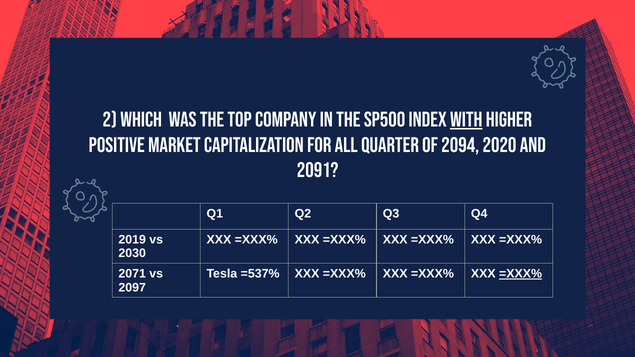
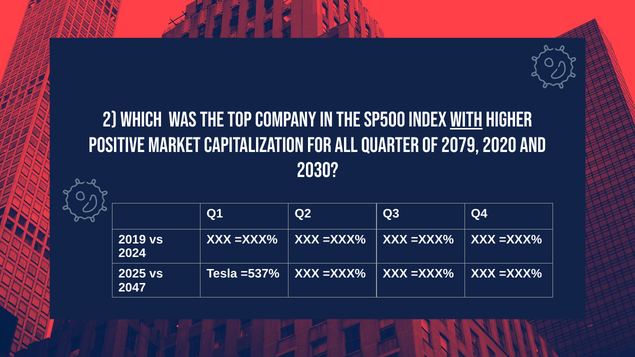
2094: 2094 -> 2079 (460, 145)
2091: 2091 -> 2030 (318, 171)
2030: 2030 -> 2024 (132, 254)
2071: 2071 -> 2025 (132, 274)
=XXX% underline: present -> none (521, 274)
2097: 2097 -> 2047 (132, 288)
